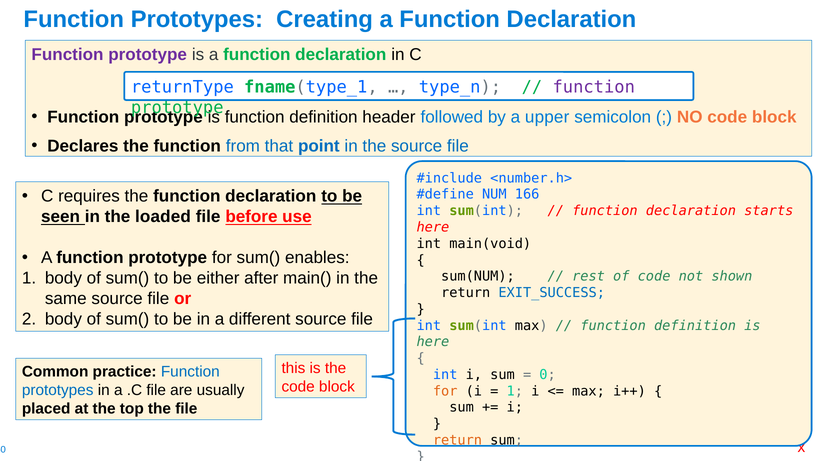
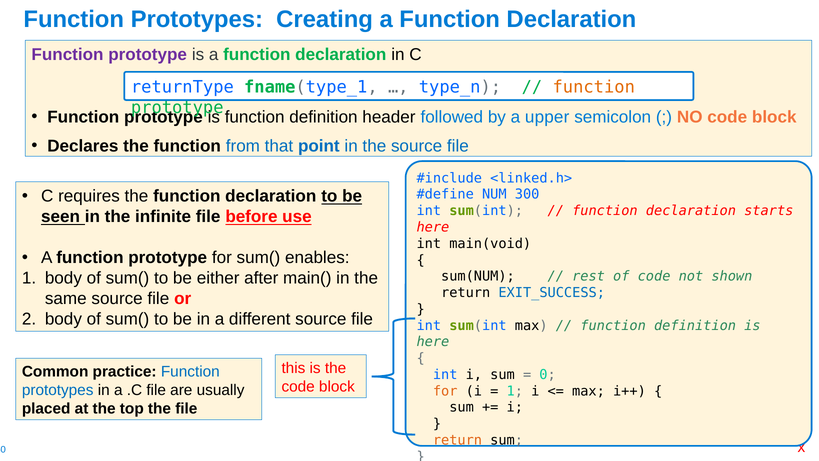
function colour: purple -> orange (594, 87)
<number.h>: <number.h> -> <linked.h> (531, 178)
166: 166 -> 300 (527, 194)
loaded: loaded -> infinite (163, 217)
